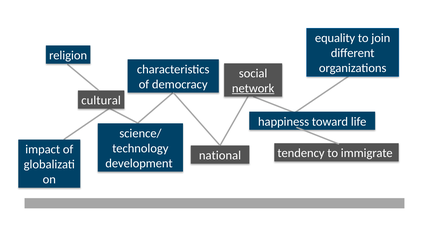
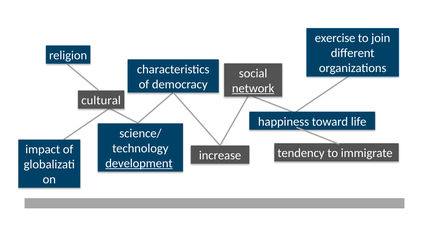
equality: equality -> exercise (335, 38)
national: national -> increase (220, 156)
development underline: none -> present (139, 164)
